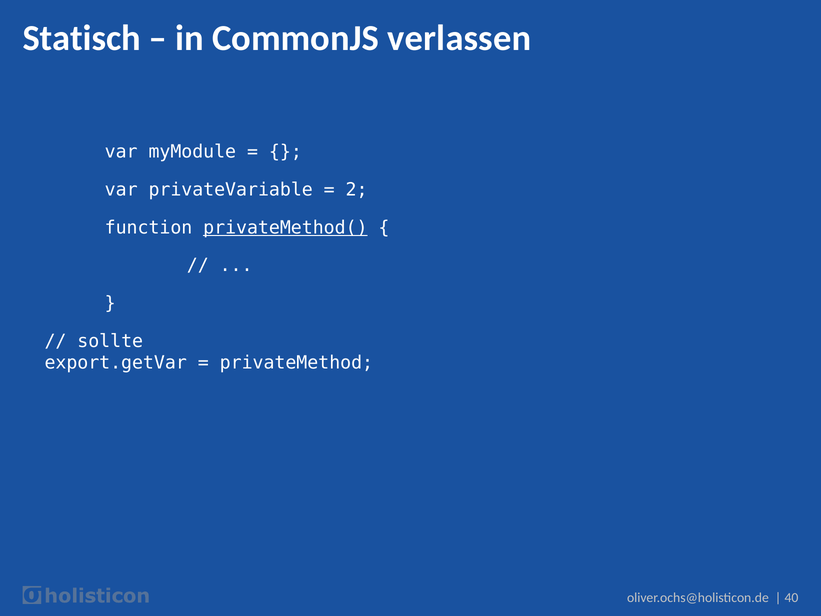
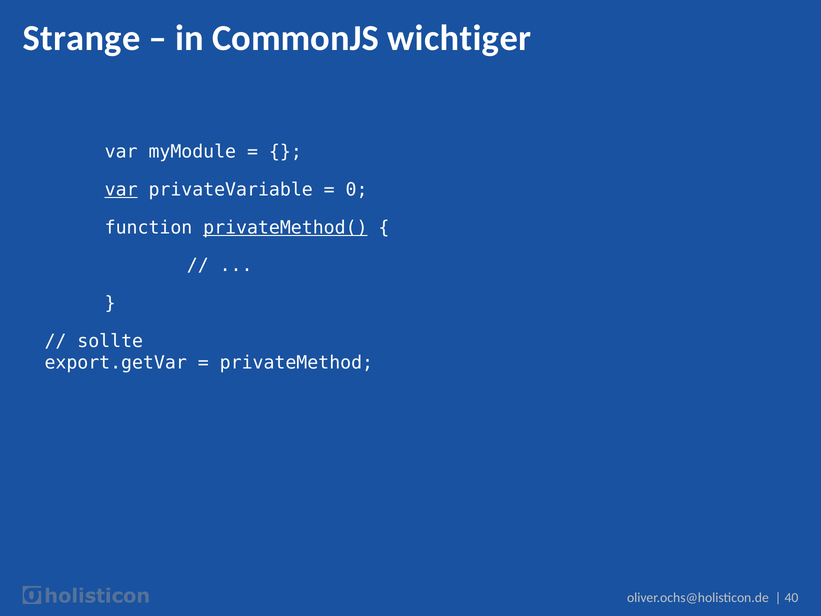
Statisch: Statisch -> Strange (82, 38)
verlassen: verlassen -> wichtiger (459, 38)
var underline: none -> present (121, 190)
2: 2 -> 0 (357, 190)
